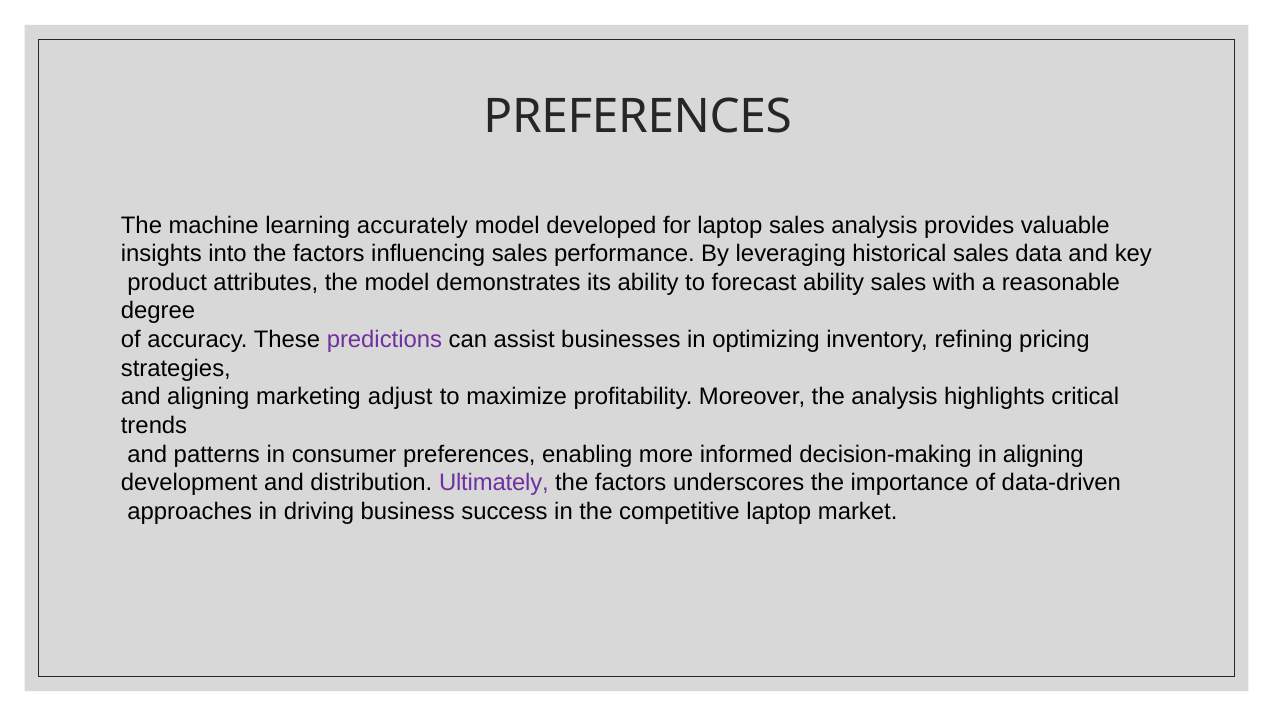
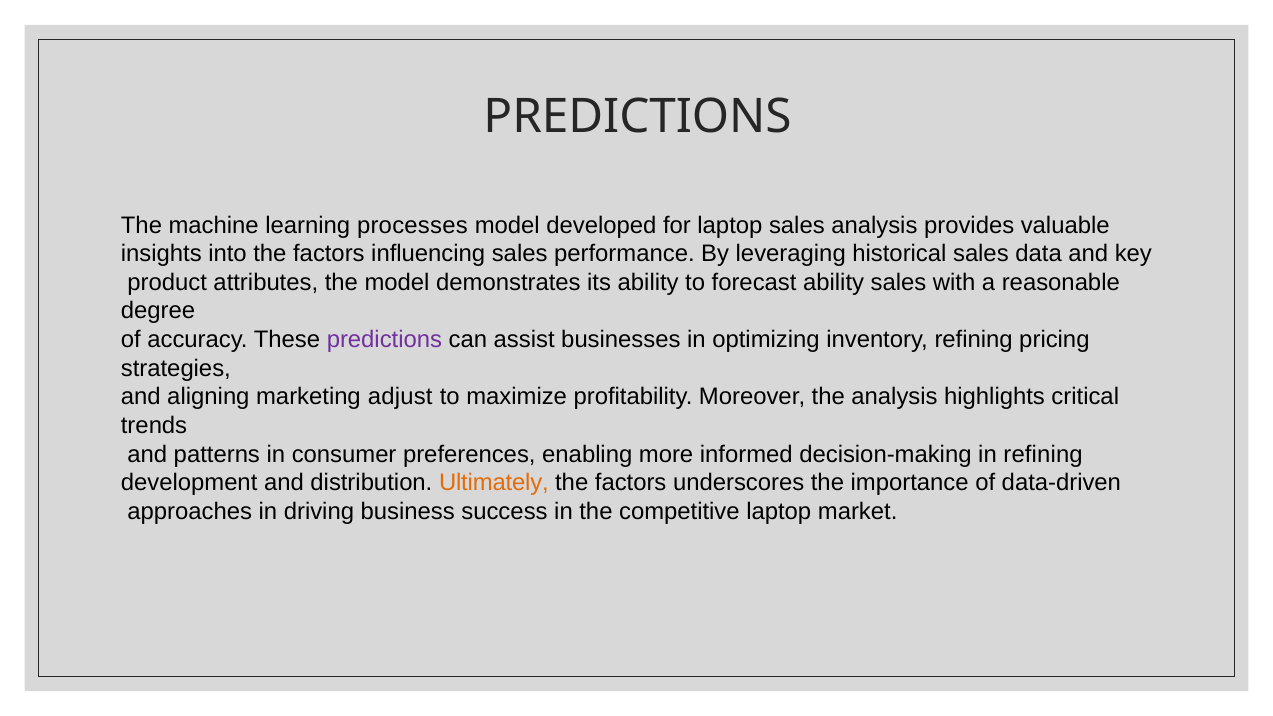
PREFERENCES: PREFERENCES -> PREDICTIONS (638, 117)
accurately: accurately -> processes (412, 225)
in aligning: aligning -> refining (1043, 454)
Ultimately colour: purple -> orange (494, 483)
